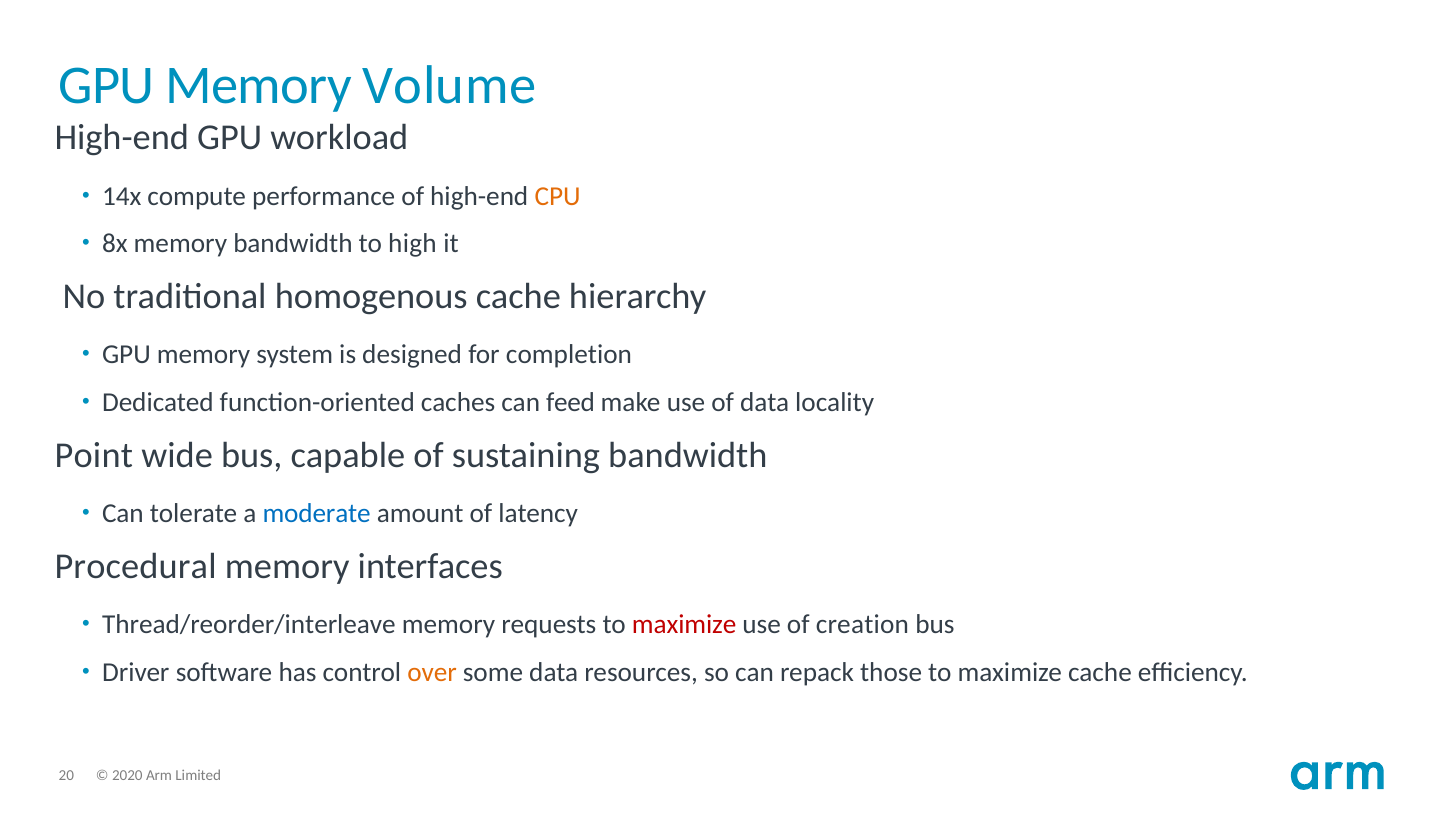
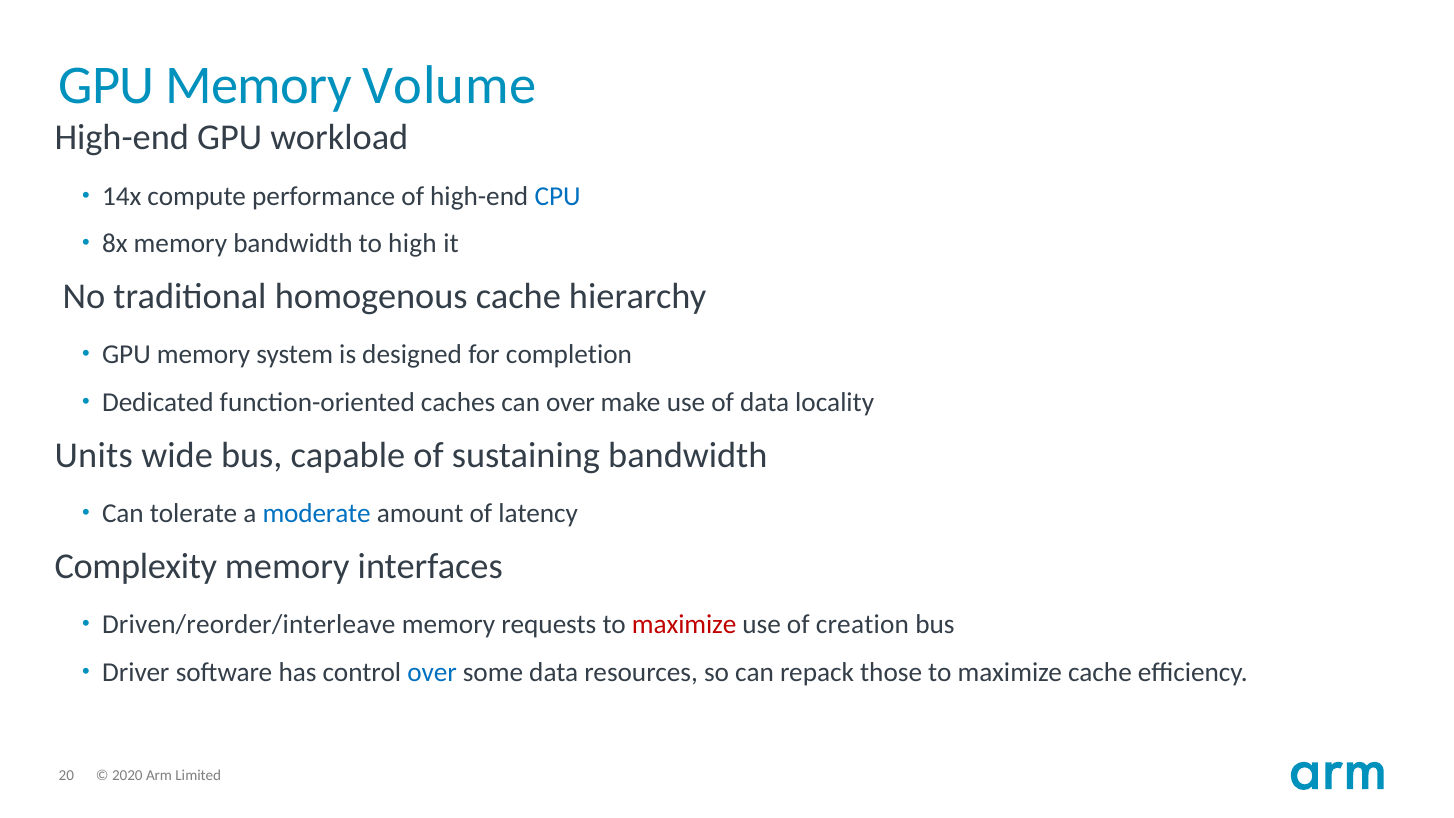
CPU colour: orange -> blue (558, 196)
can feed: feed -> over (571, 402)
Point: Point -> Units (94, 455)
Procedural: Procedural -> Complexity (136, 566)
Thread/reorder/interleave: Thread/reorder/interleave -> Driven/reorder/interleave (249, 625)
over colour: orange -> blue (432, 672)
